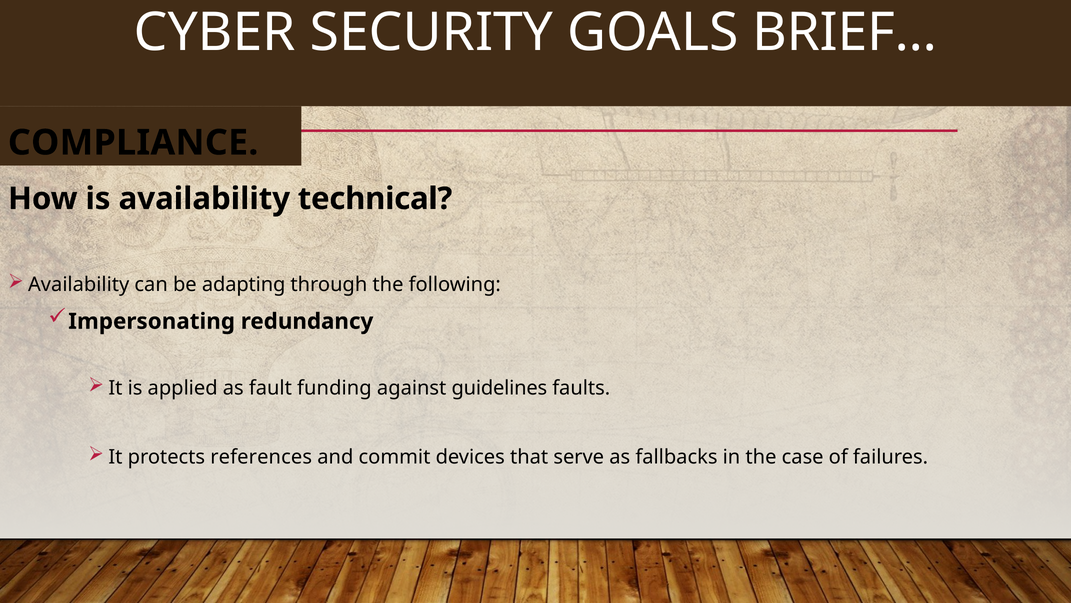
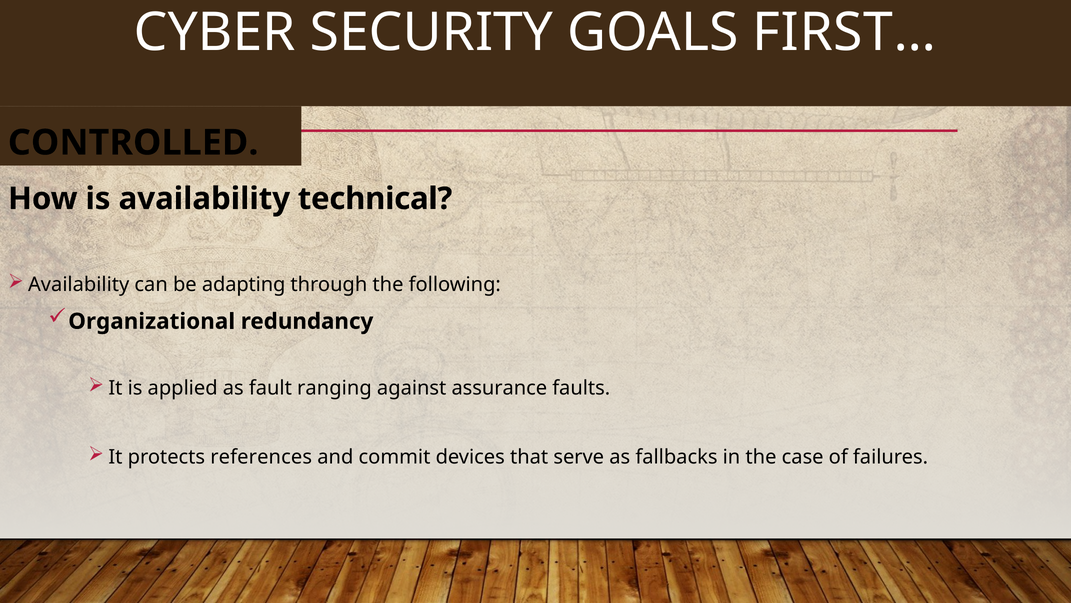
BRIEF…: BRIEF… -> FIRST… (844, 33)
COMPLIANCE: COMPLIANCE -> CONTROLLED (133, 143)
Impersonating: Impersonating -> Organizational (152, 321)
funding: funding -> ranging (334, 388)
guidelines: guidelines -> assurance (499, 388)
